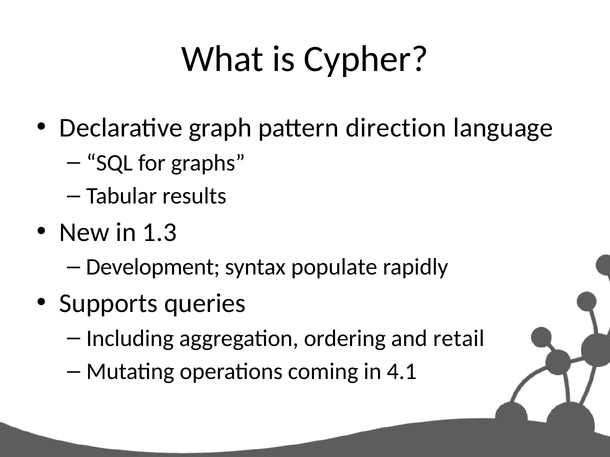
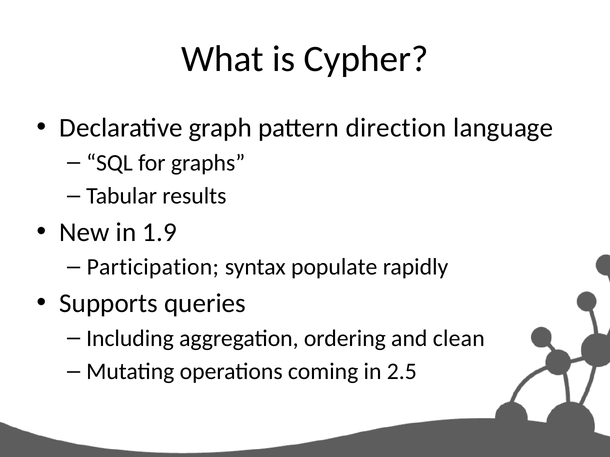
1.3: 1.3 -> 1.9 (160, 232)
Development: Development -> Participation (153, 267)
retail: retail -> clean (459, 339)
4.1: 4.1 -> 2.5 (402, 372)
